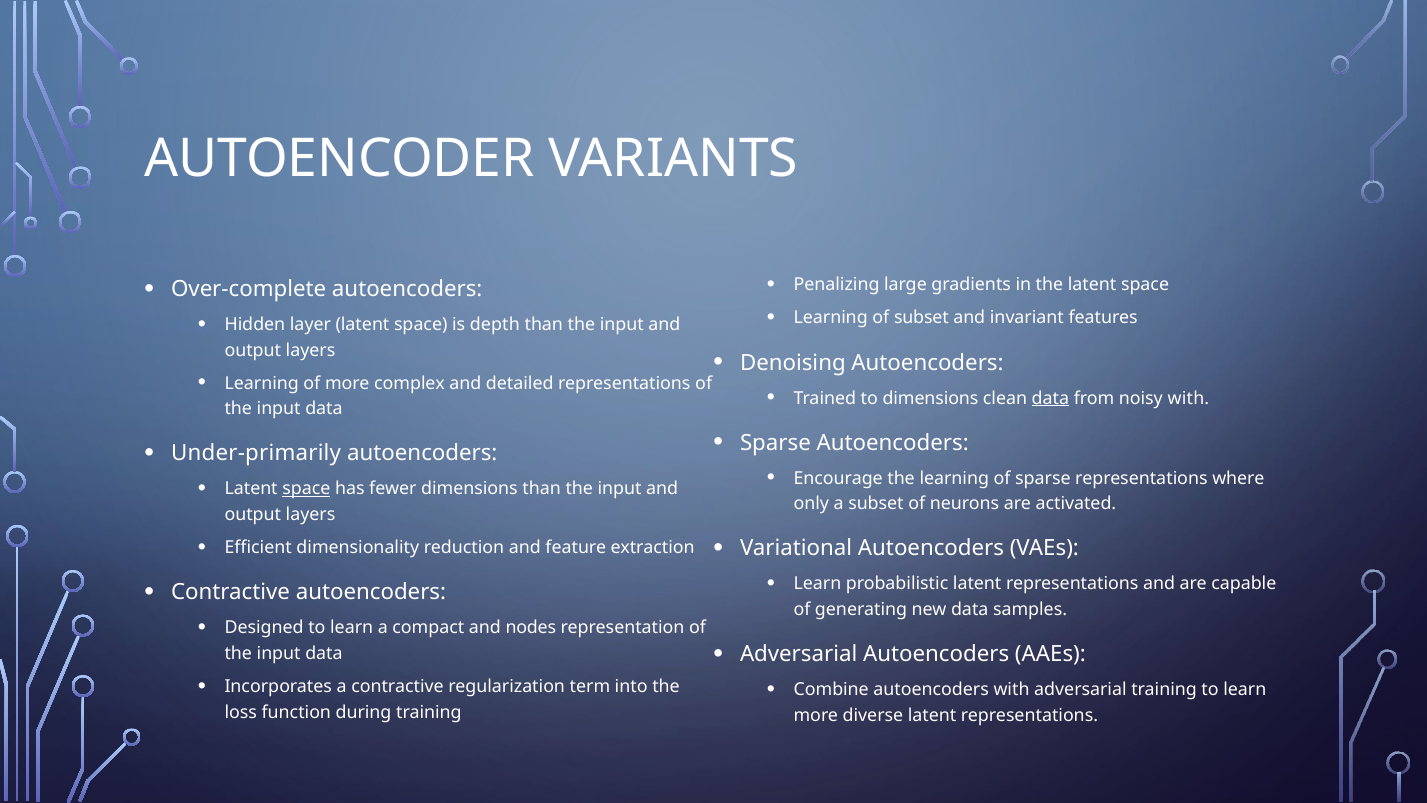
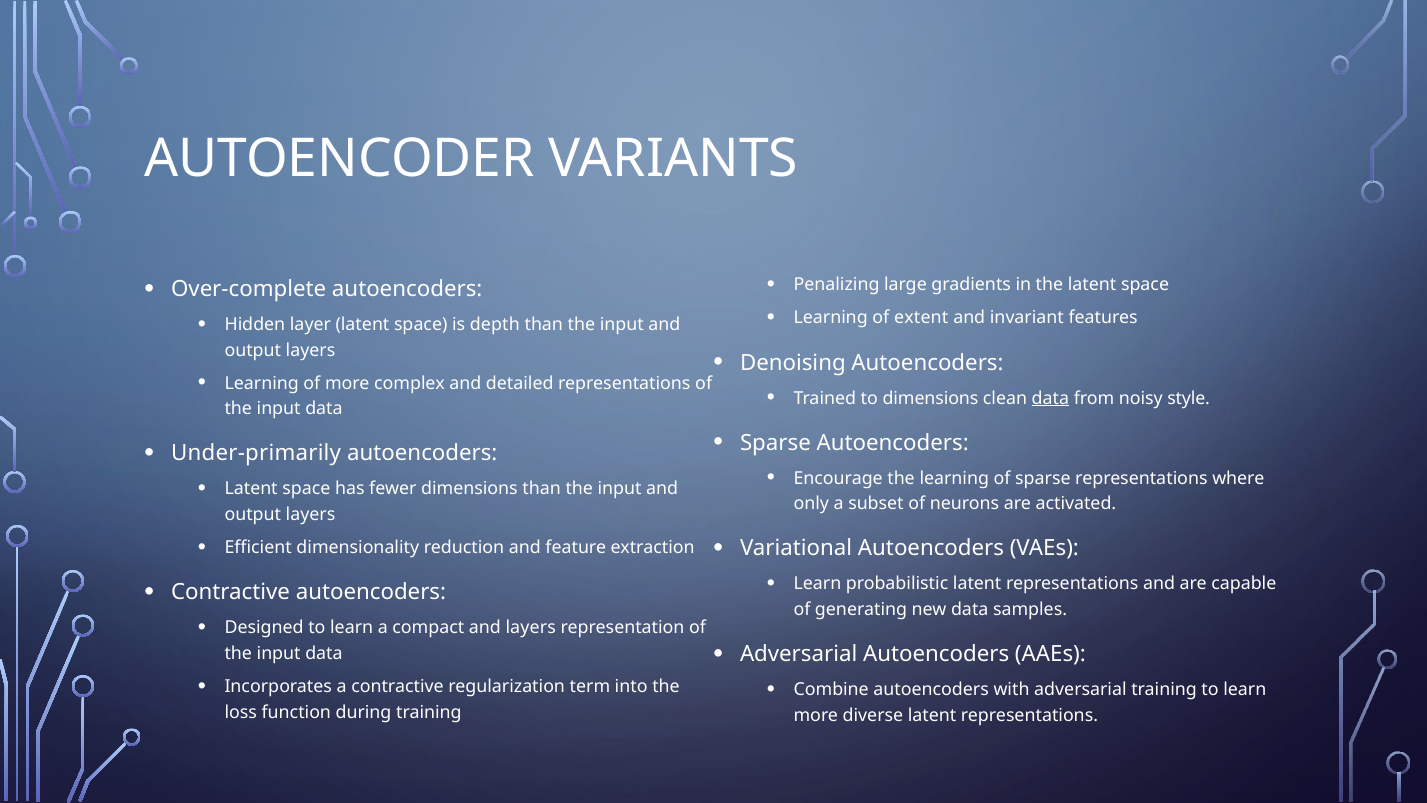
of subset: subset -> extent (921, 318)
noisy with: with -> style (1189, 398)
space underline: present -> none (306, 489)
and nodes: nodes -> layers (531, 628)
